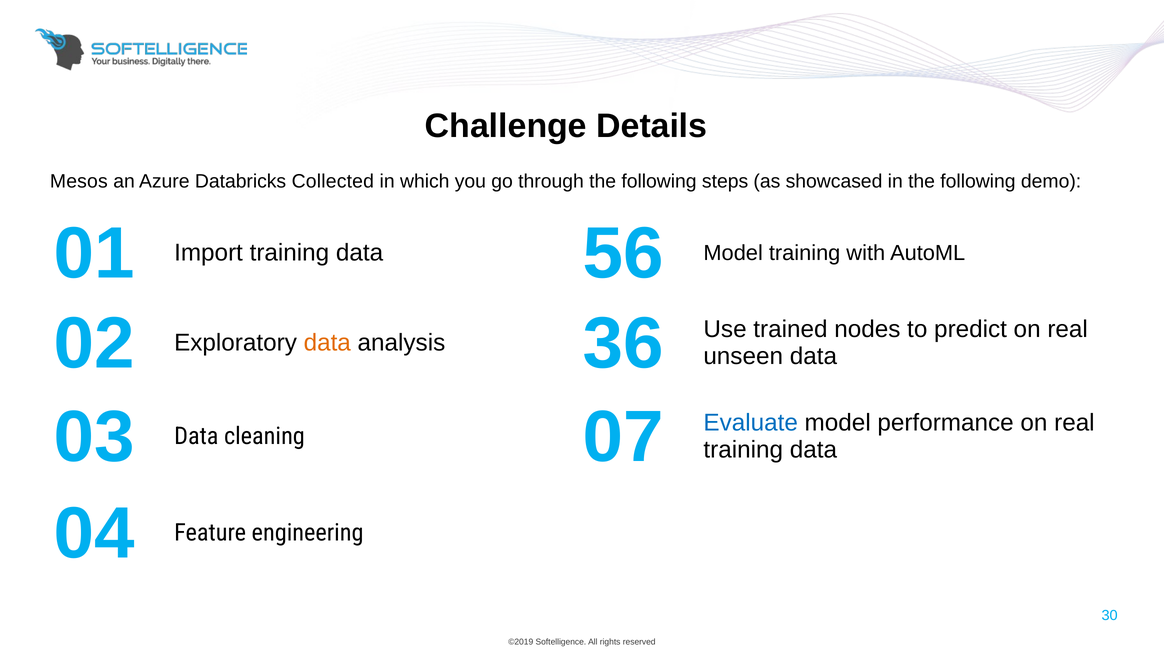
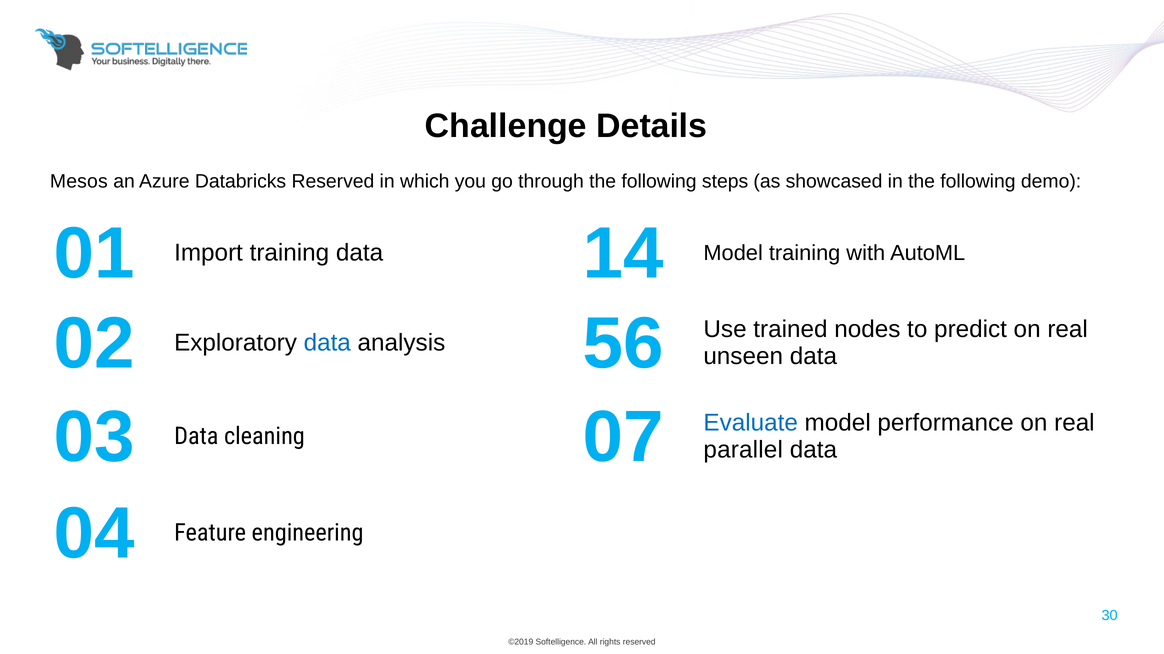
Databricks Collected: Collected -> Reserved (333, 181)
56: 56 -> 14 (623, 254)
data colour: orange -> blue (327, 343)
36: 36 -> 56 (623, 344)
training: training -> parallel (743, 450)
